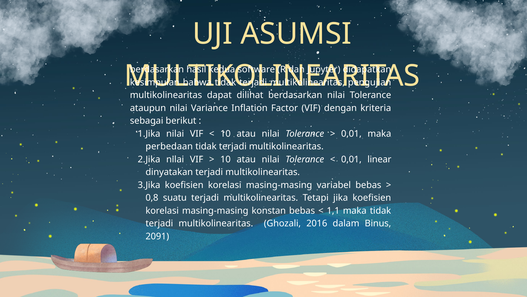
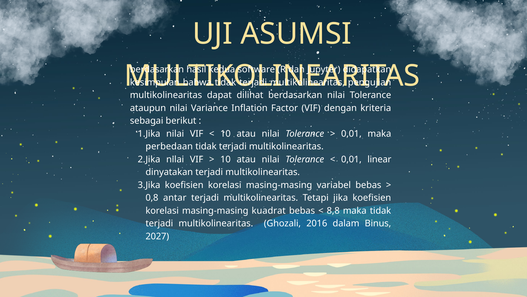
suatu: suatu -> antar (175, 198)
konstan: konstan -> kuadrat (269, 210)
1,1: 1,1 -> 8,8 (333, 210)
2091: 2091 -> 2027 (157, 236)
